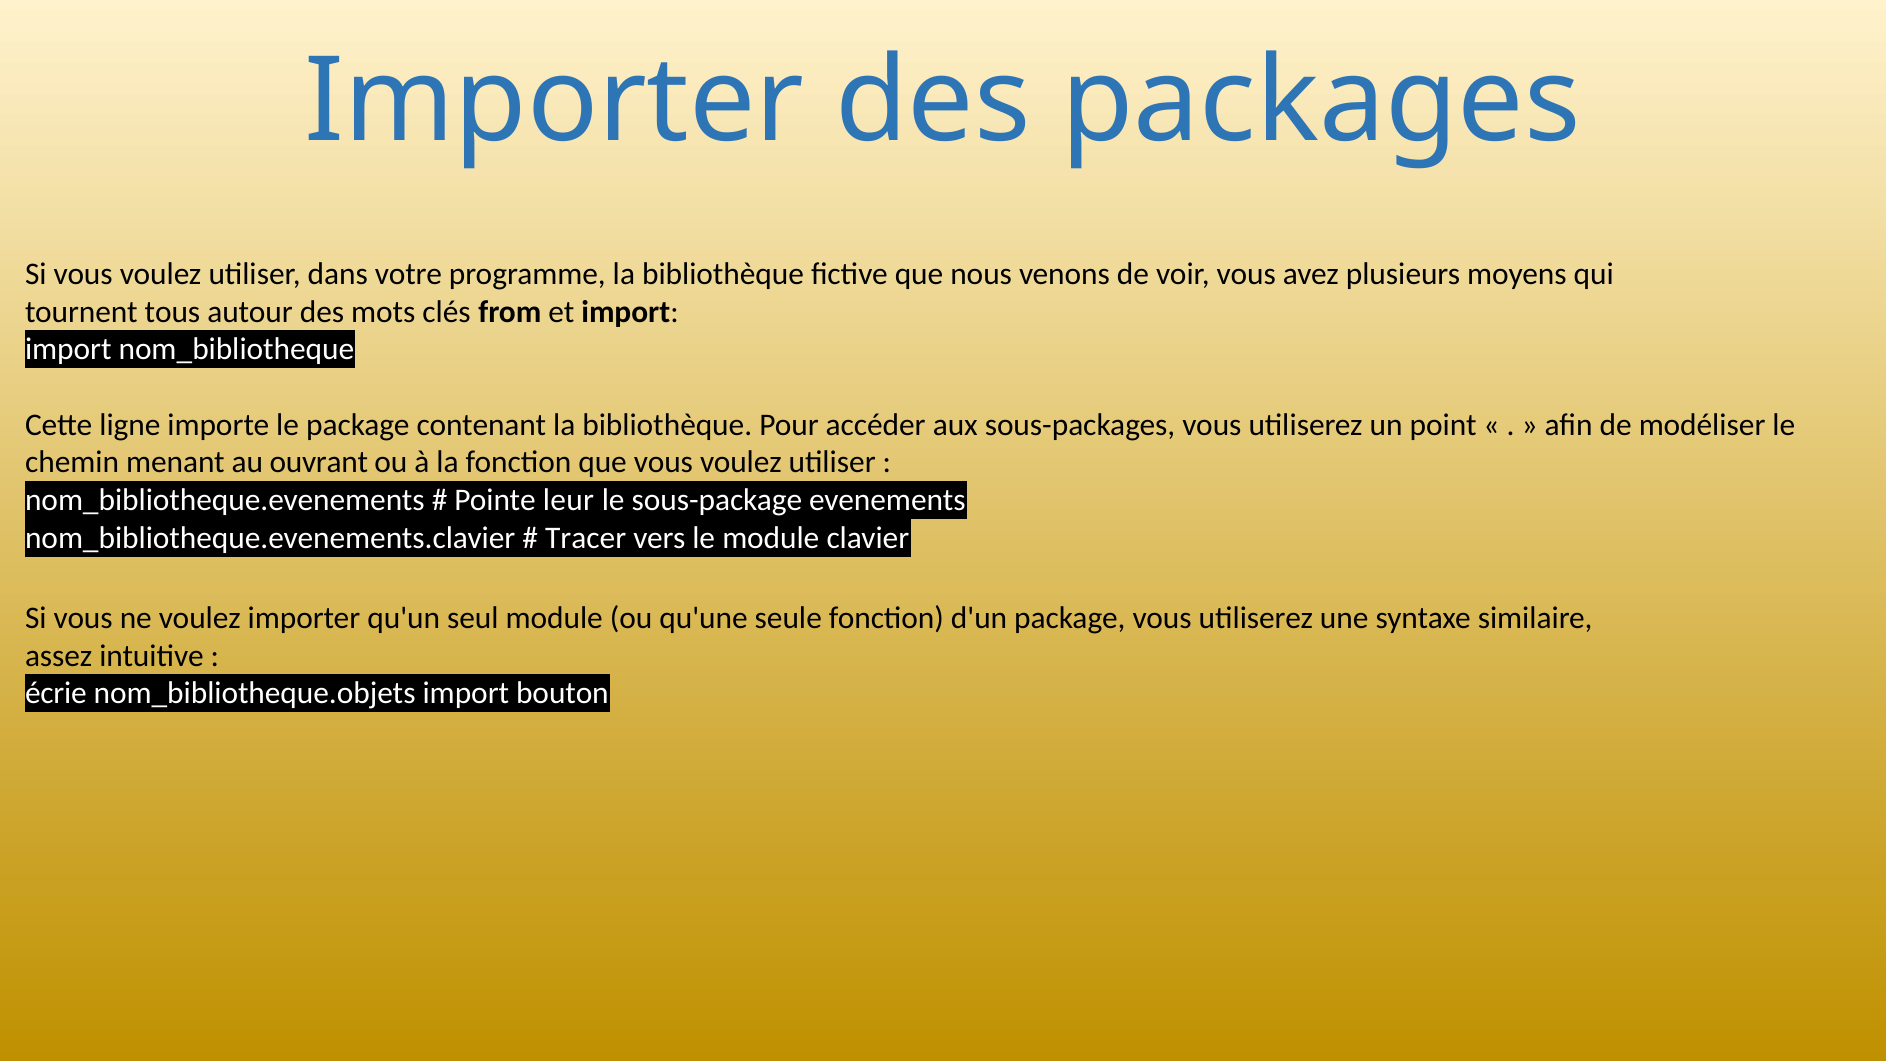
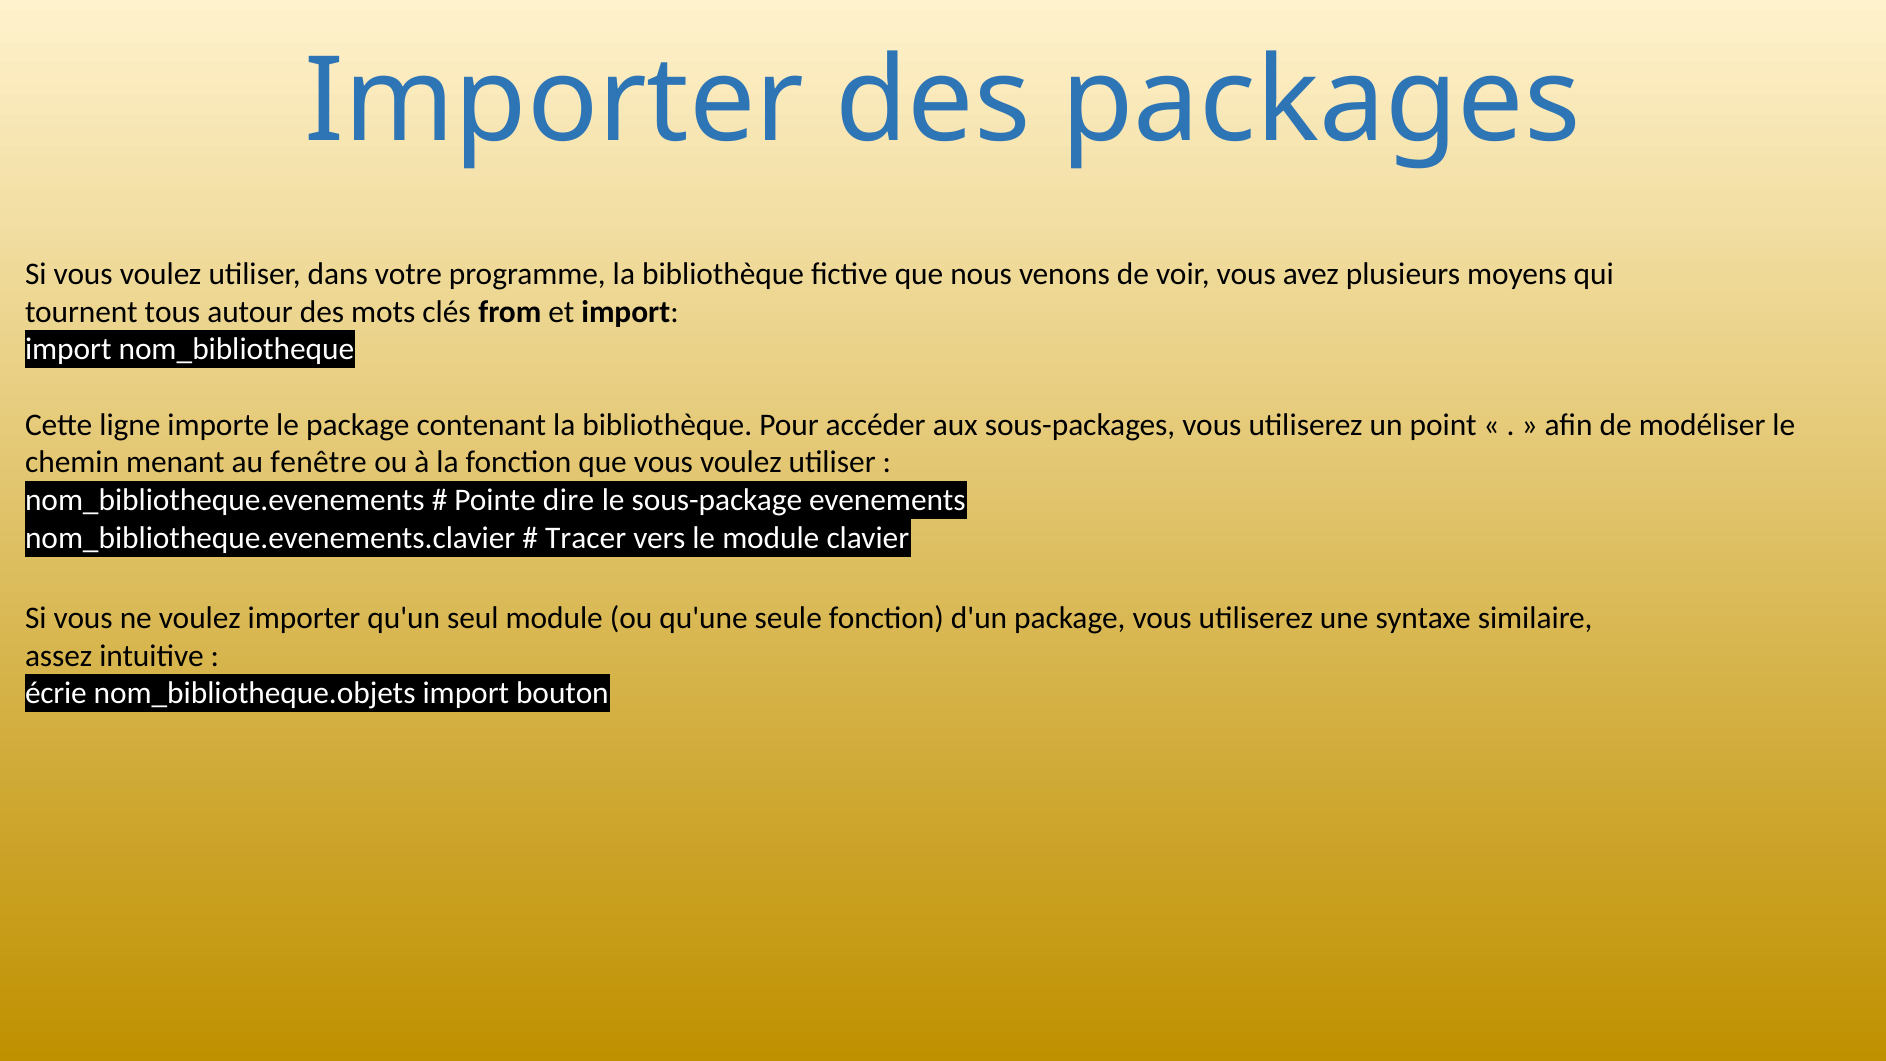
ouvrant: ouvrant -> fenêtre (319, 462)
leur: leur -> dire (569, 500)
